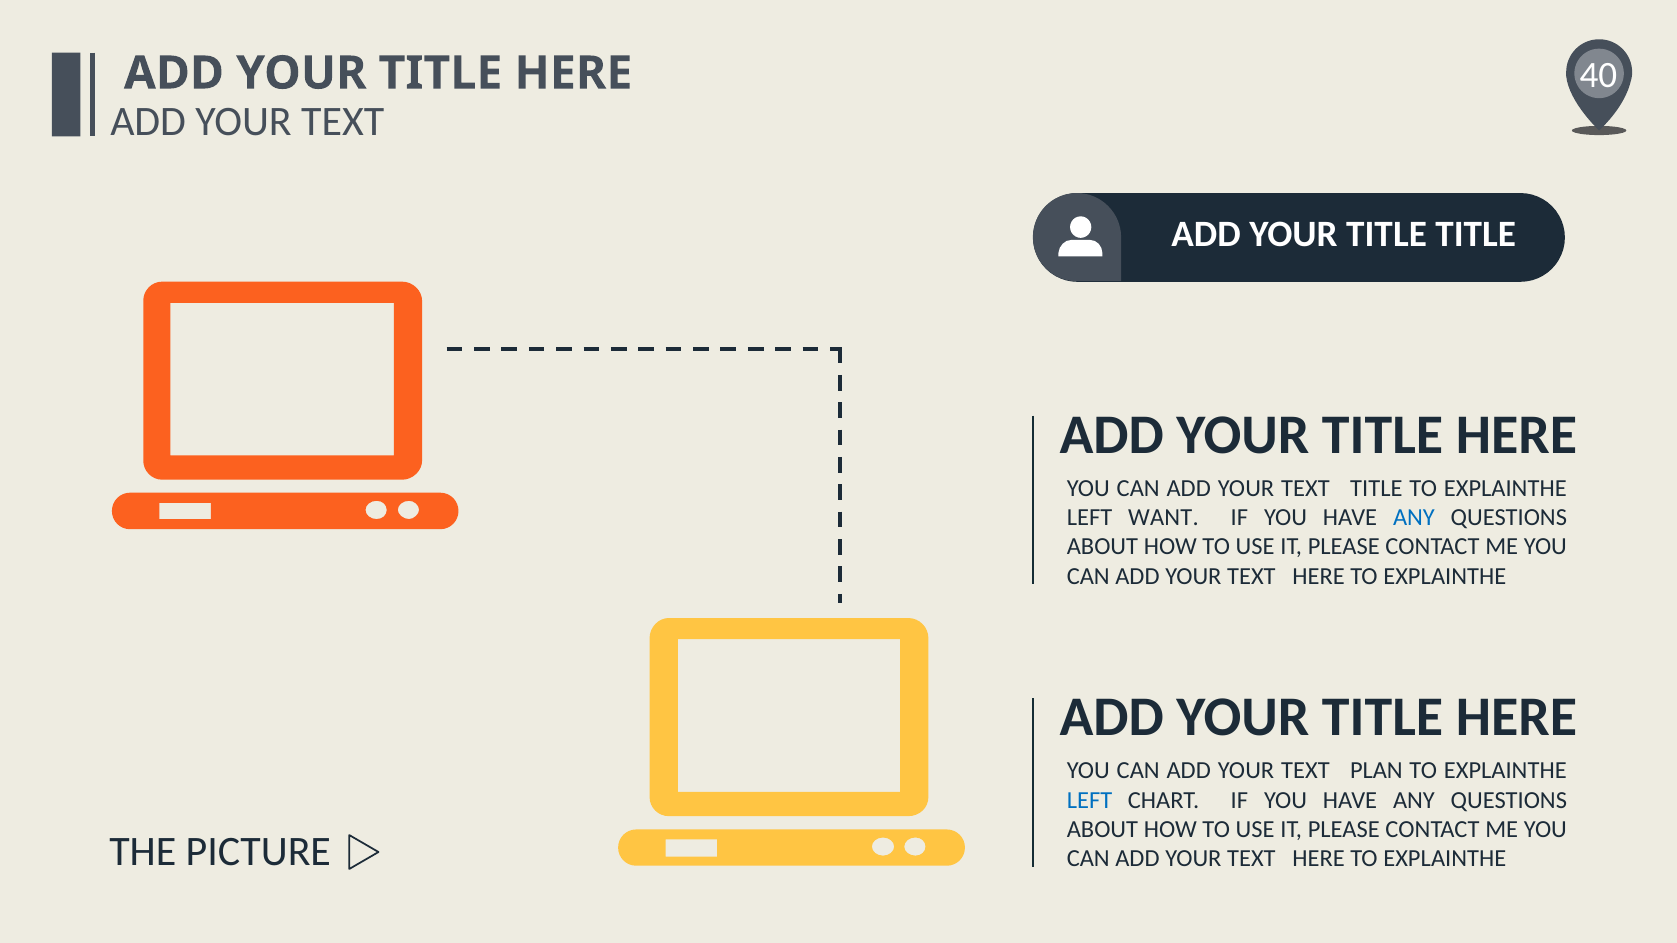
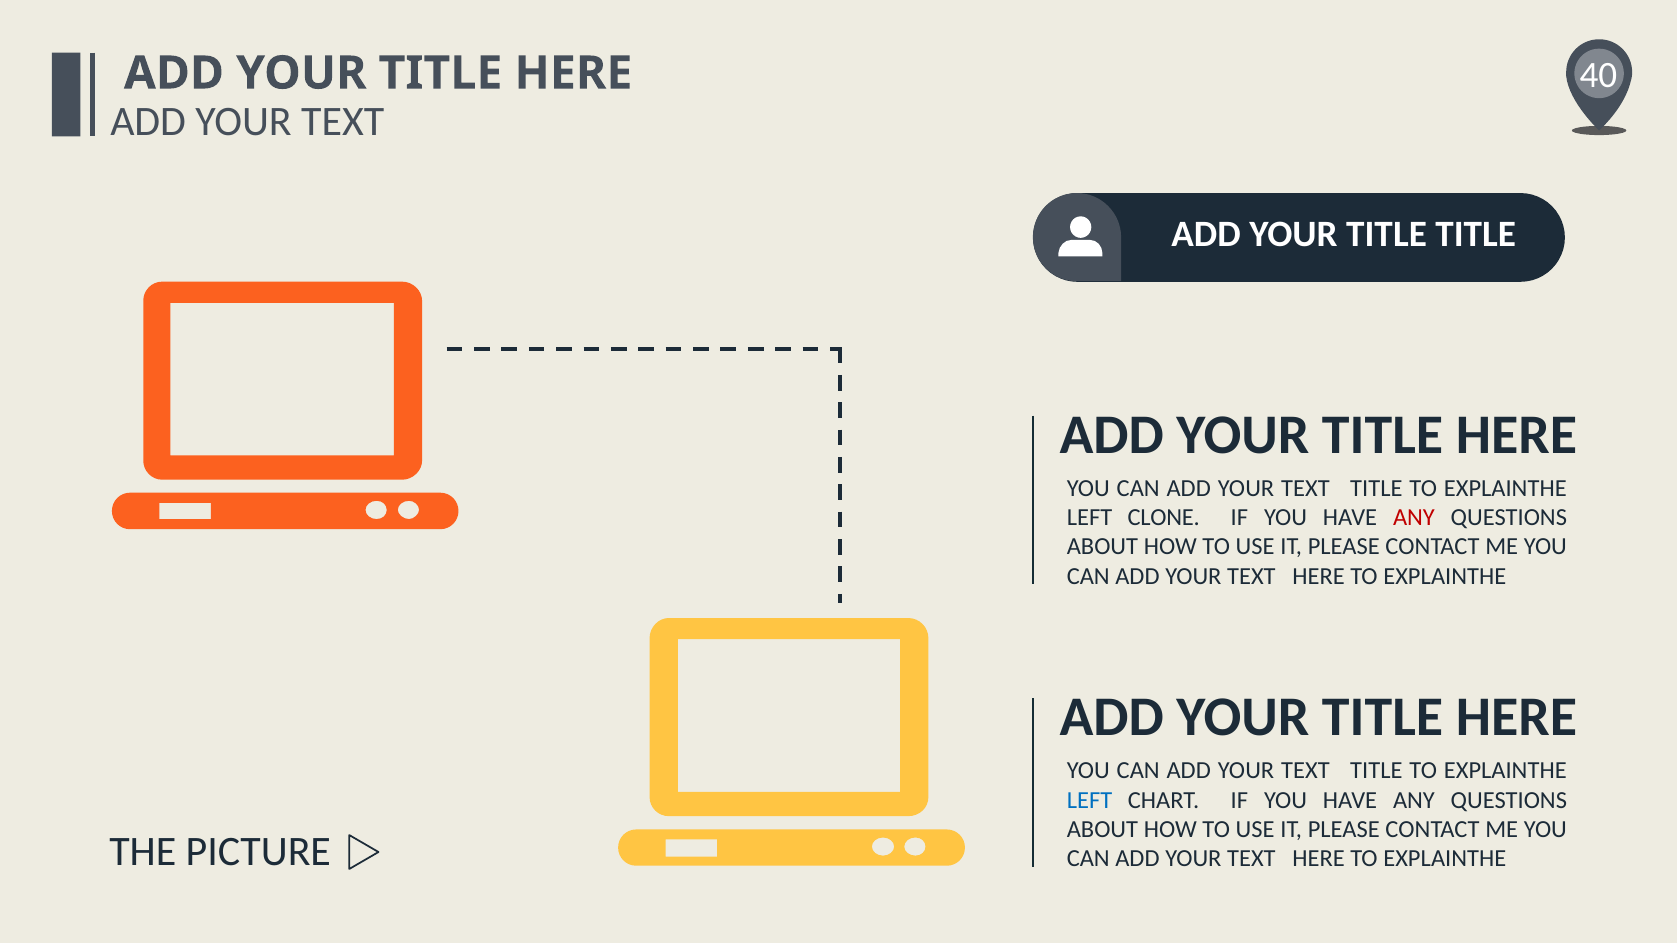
WANT: WANT -> CLONE (1164, 518)
ANY colour: blue -> red (1414, 518)
PLAN: PLAN -> TITLE (1376, 771)
